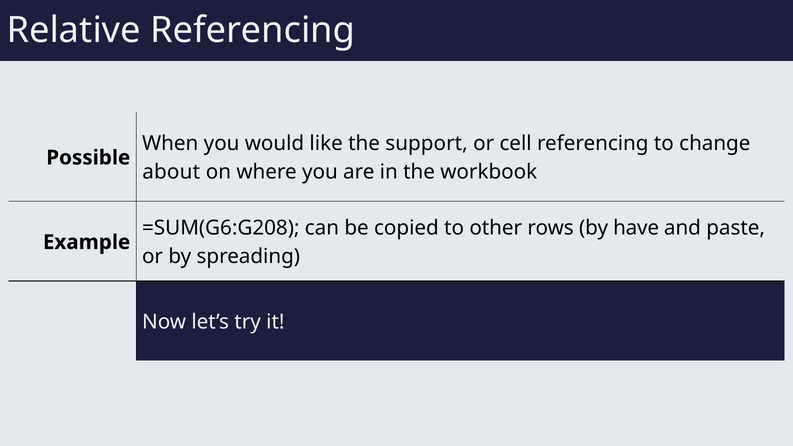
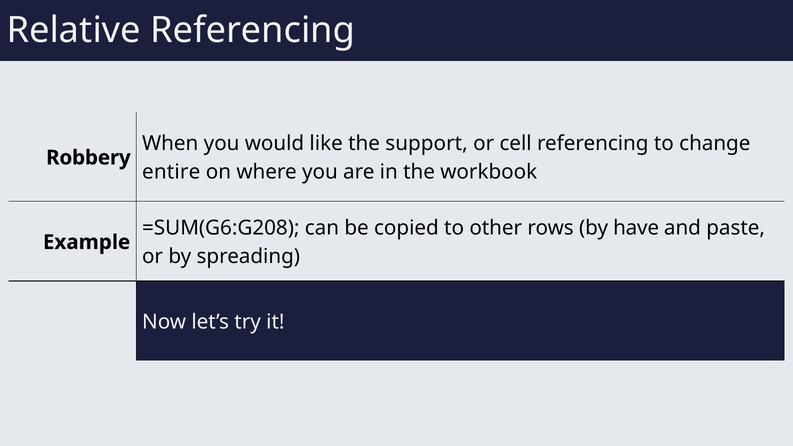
Possible: Possible -> Robbery (88, 158)
about: about -> entire (171, 172)
